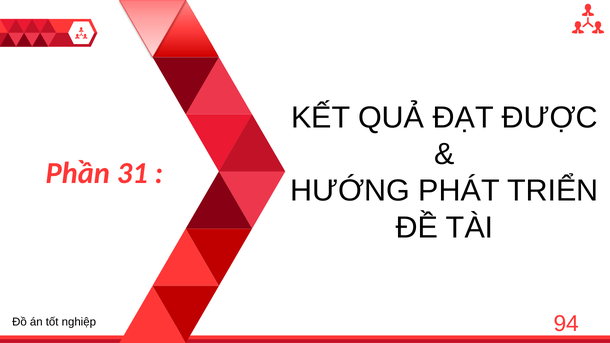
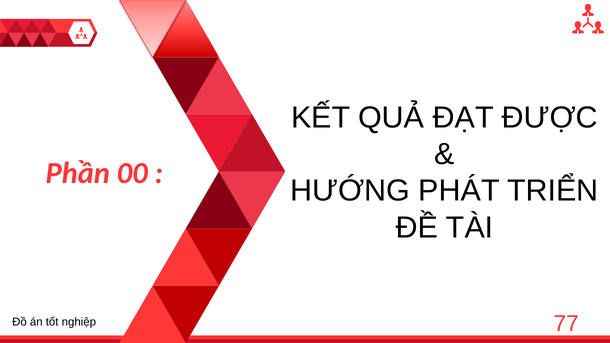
31: 31 -> 00 (132, 173)
94: 94 -> 77 (566, 324)
